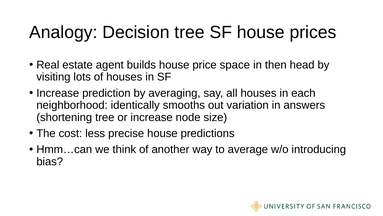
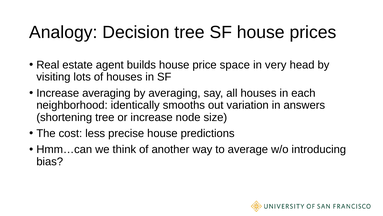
then: then -> very (276, 65)
Increase prediction: prediction -> averaging (106, 93)
